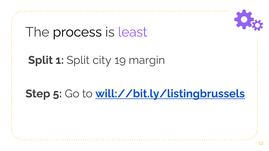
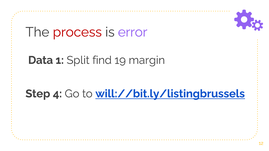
process colour: black -> red (77, 32)
least: least -> error (133, 32)
Split: Split -> Data (41, 60)
city: city -> find (102, 60)
5: 5 -> 4 (57, 94)
